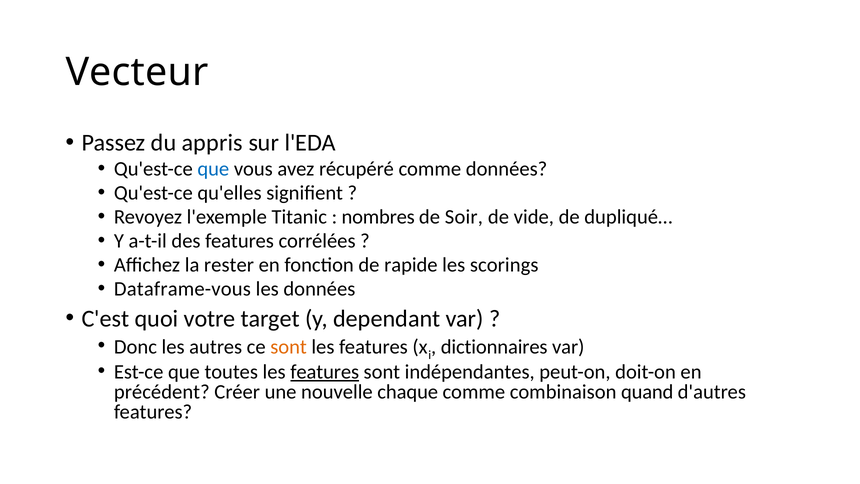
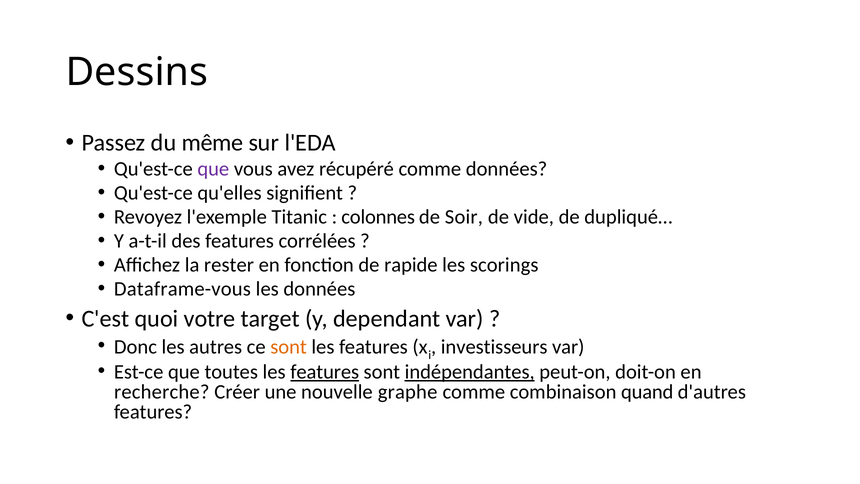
Vecteur: Vecteur -> Dessins (137, 72)
appris: appris -> même (213, 143)
que colour: blue -> purple (213, 169)
nombres: nombres -> colonnes (378, 217)
dictionnaires: dictionnaires -> investisseurs (494, 347)
indépendantes underline: none -> present (470, 372)
précédent: précédent -> recherche (162, 392)
chaque: chaque -> graphe (408, 392)
